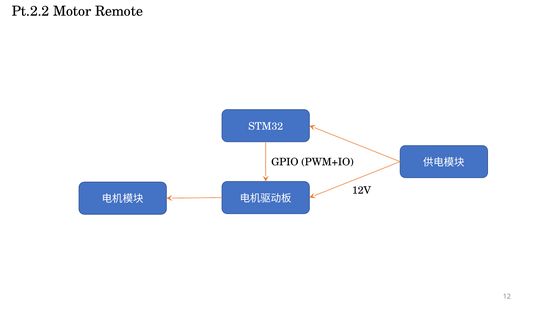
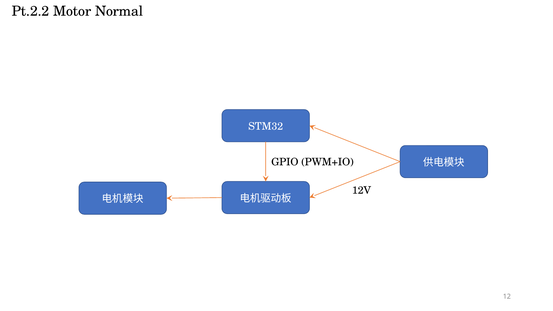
Remote: Remote -> Normal (119, 11)
